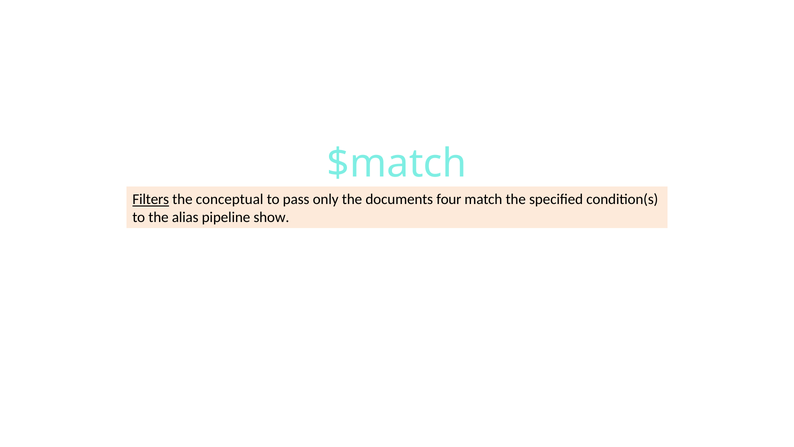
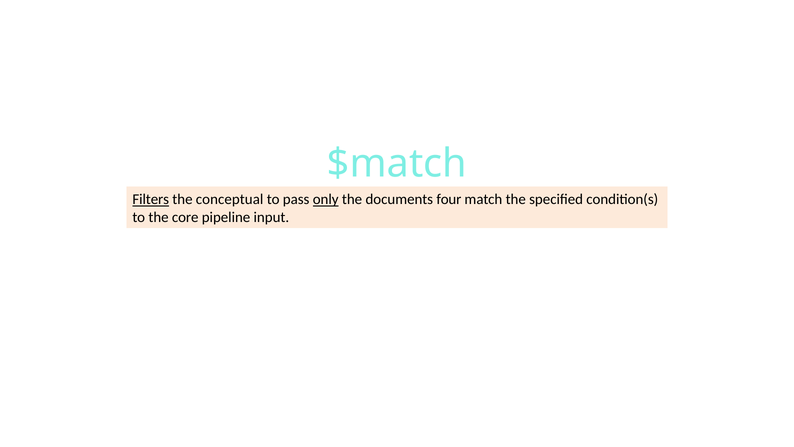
only underline: none -> present (326, 199)
alias: alias -> core (185, 217)
show: show -> input (271, 217)
